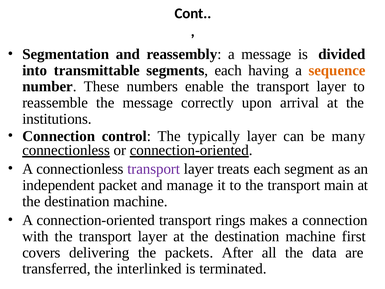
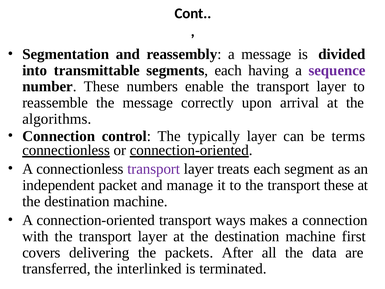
sequence colour: orange -> purple (337, 70)
institutions: institutions -> algorithms (57, 119)
many: many -> terms (348, 136)
transport main: main -> these (339, 185)
rings: rings -> ways (231, 220)
